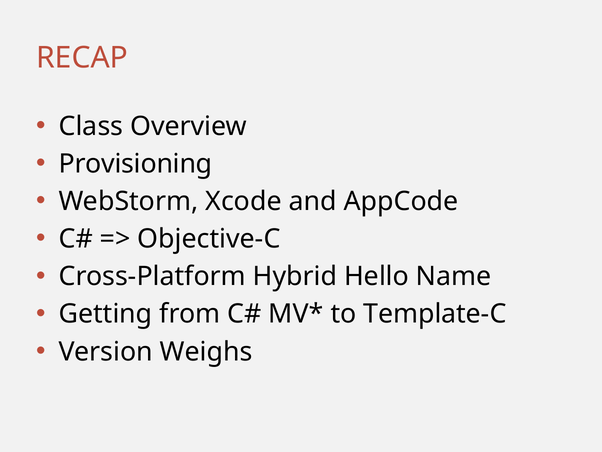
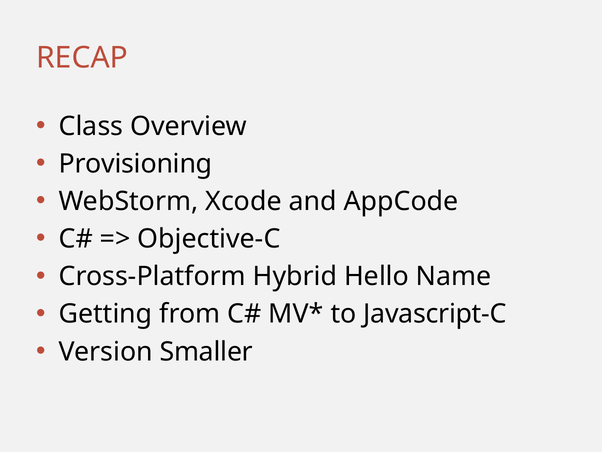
Template-C: Template-C -> Javascript-C (435, 314)
Weighs: Weighs -> Smaller (206, 351)
